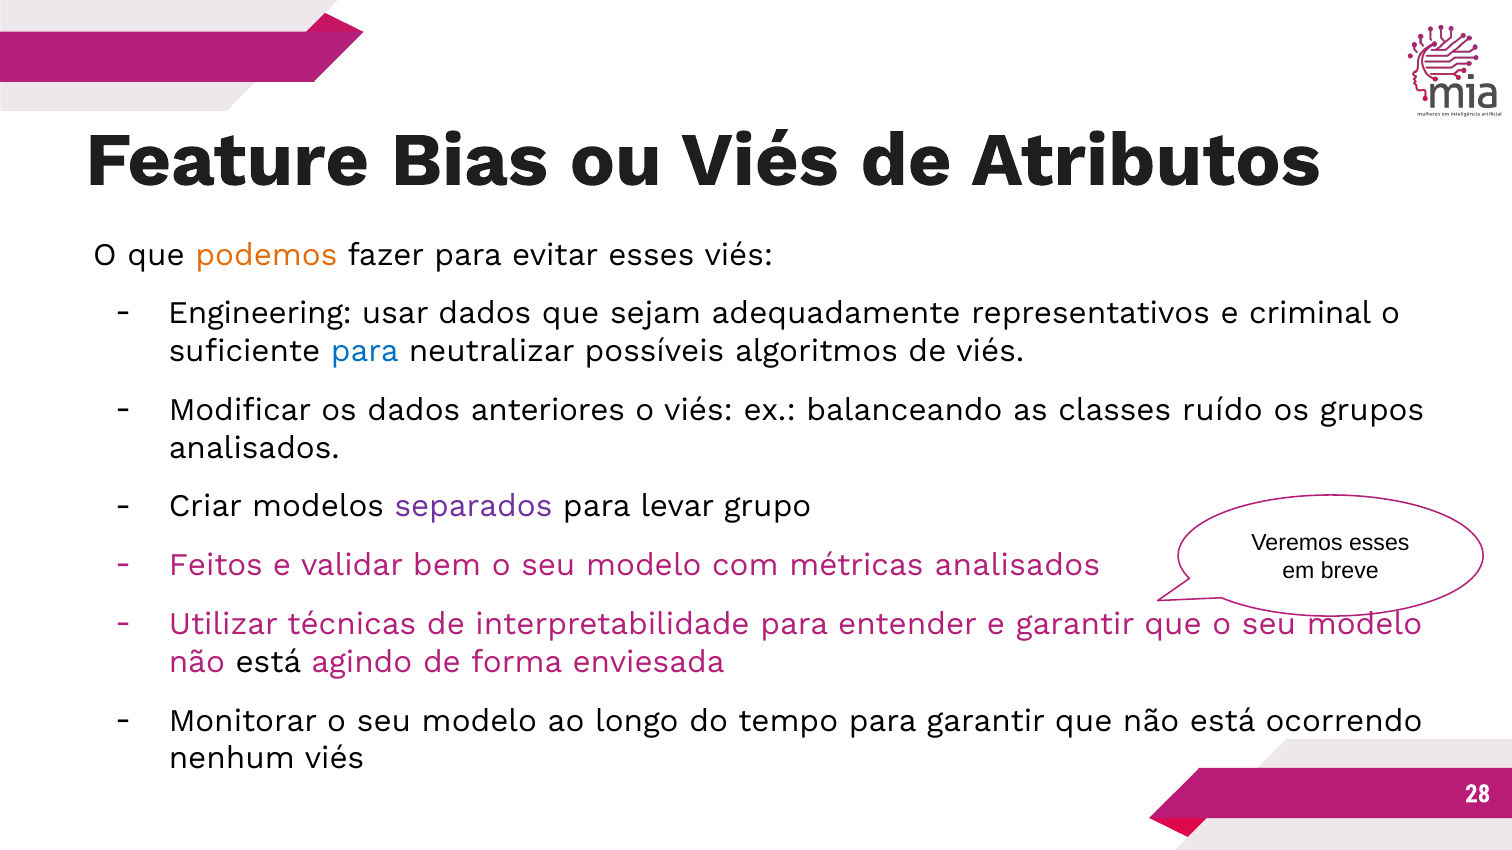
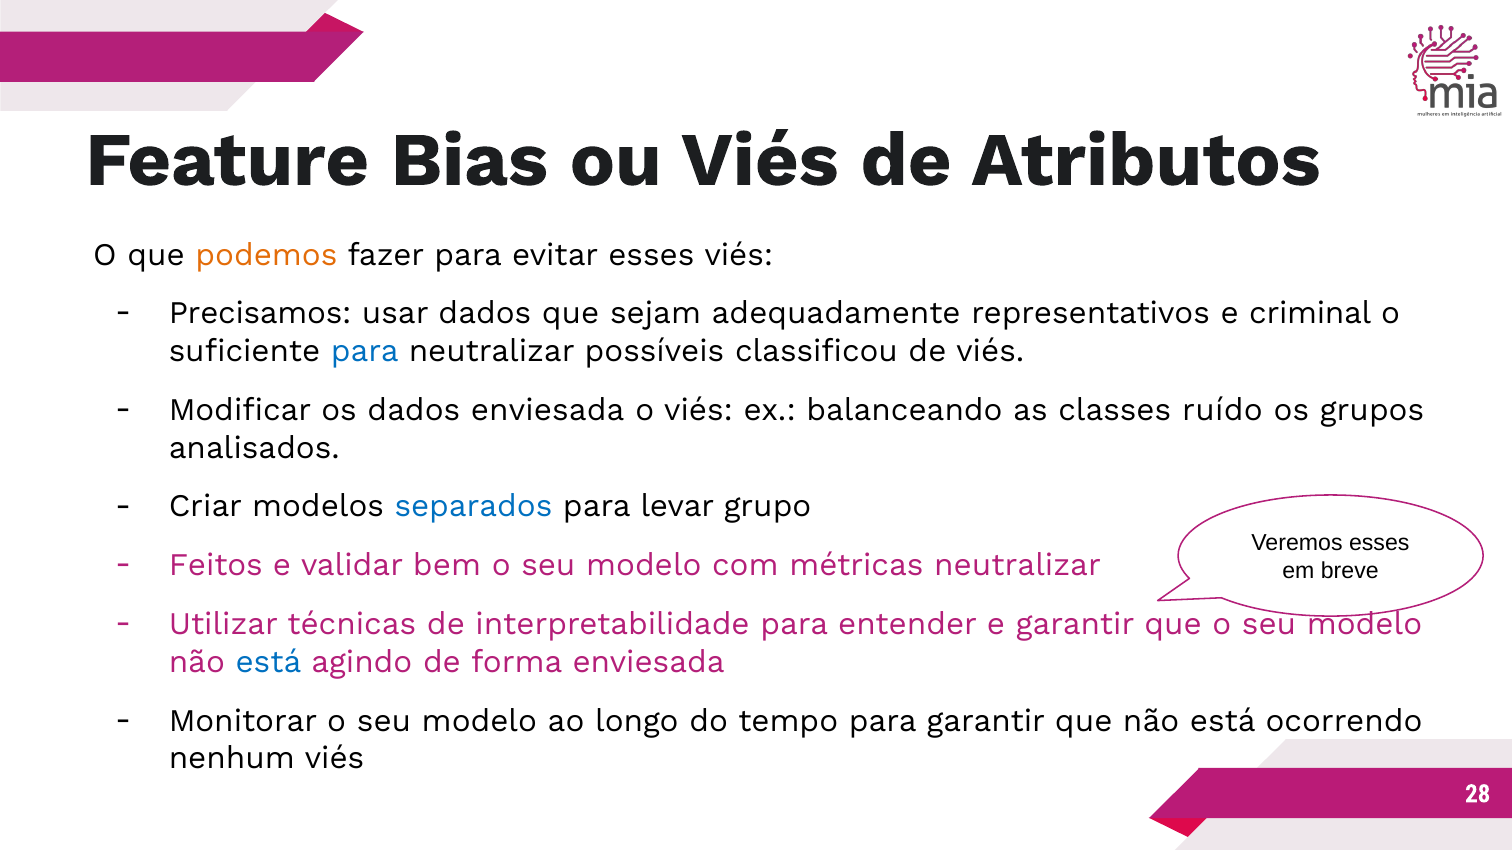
Engineering: Engineering -> Precisamos (260, 314)
algoritmos: algoritmos -> classificou (816, 351)
dados anteriores: anteriores -> enviesada (548, 410)
separados colour: purple -> blue (473, 507)
métricas analisados: analisados -> neutralizar (1017, 566)
está colour: black -> blue (268, 662)
